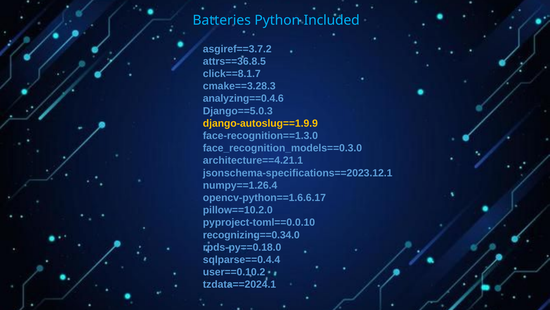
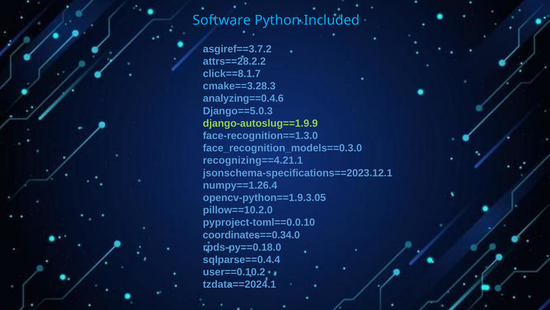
Batteries: Batteries -> Software (222, 20)
attrs==36.8.5: attrs==36.8.5 -> attrs==28.2.2 (234, 61)
django-autoslug==1.9.9 colour: yellow -> light green (260, 123)
architecture==4.21.1: architecture==4.21.1 -> recognizing==4.21.1 (253, 160)
opencv-python==1.6.6.17: opencv-python==1.6.6.17 -> opencv-python==1.9.3.05 (264, 197)
recognizing==0.34.0: recognizing==0.34.0 -> coordinates==0.34.0 (251, 234)
